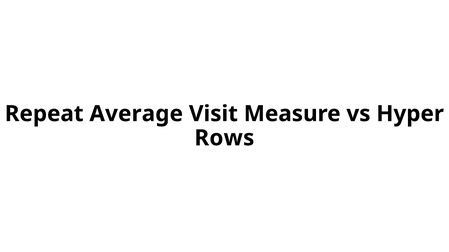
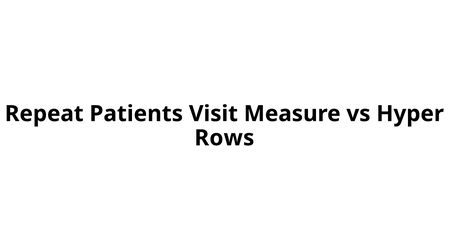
Average: Average -> Patients (136, 114)
